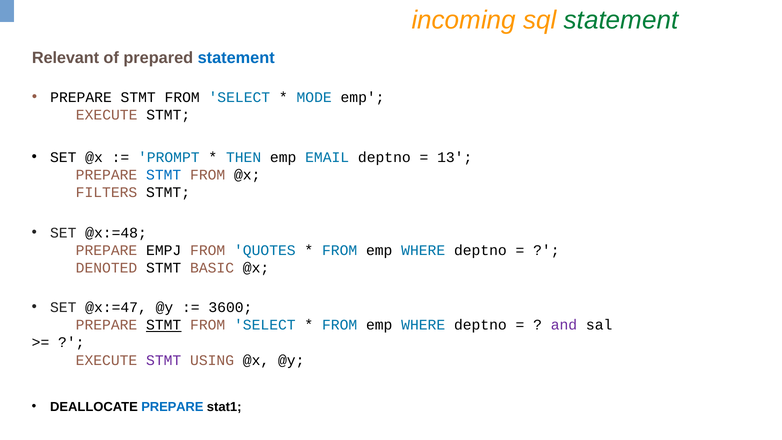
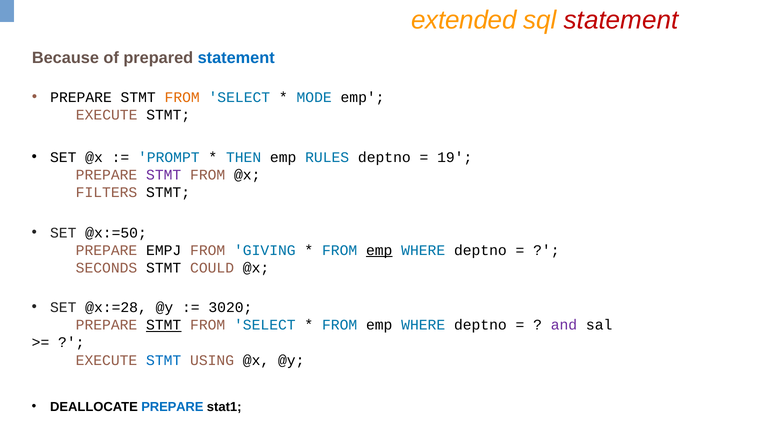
incoming: incoming -> extended (464, 20)
statement colour: green -> red (621, 20)
Relevant: Relevant -> Because (65, 58)
FROM colour: black -> orange (182, 97)
EMAIL: EMAIL -> RULES (327, 157)
13: 13 -> 19 (455, 157)
STMT colour: blue -> purple (164, 175)
@x:=48: @x:=48 -> @x:=50 (116, 233)
QUOTES: QUOTES -> GIVING (265, 250)
emp underline: none -> present (379, 250)
DENOTED: DENOTED -> SECONDS (107, 268)
BASIC: BASIC -> COULD (212, 268)
@x:=47: @x:=47 -> @x:=28 (116, 307)
3600: 3600 -> 3020 (230, 307)
STMT colour: purple -> blue (164, 360)
